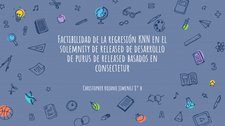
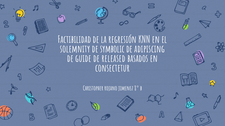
released: released -> symbolic (112, 49)
desarrollo: desarrollo -> adipiscing (150, 49)
purus: purus -> guide (83, 59)
